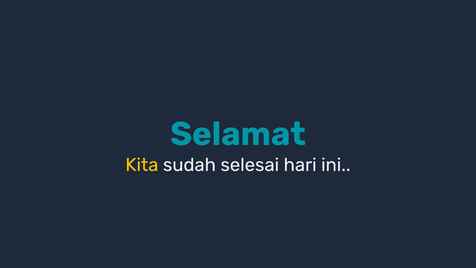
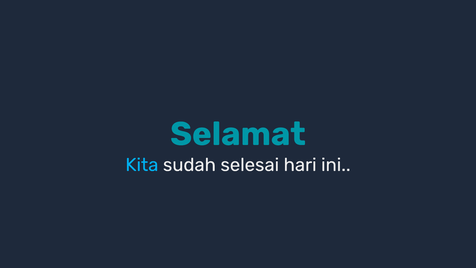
Kita colour: yellow -> light blue (142, 165)
